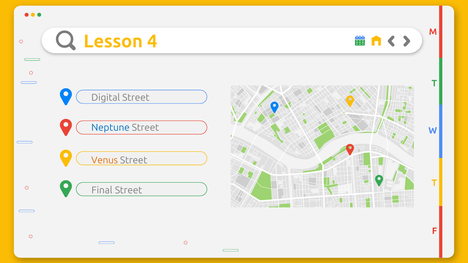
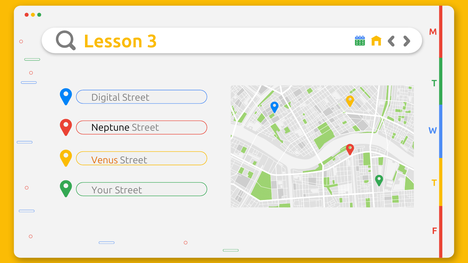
4: 4 -> 3 (152, 41)
Neptune colour: blue -> black (110, 128)
Final: Final -> Your (102, 190)
